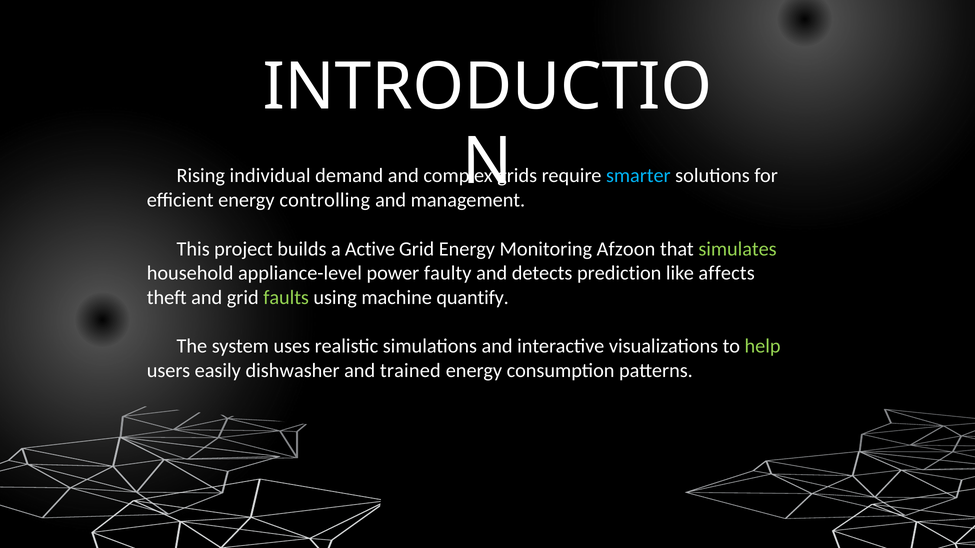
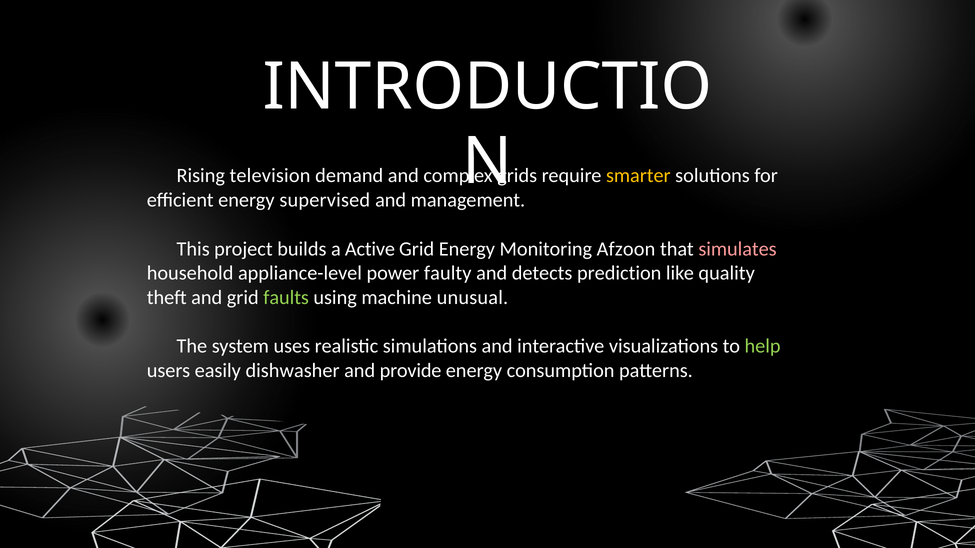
individual: individual -> television (270, 176)
smarter colour: light blue -> yellow (638, 176)
controlling: controlling -> supervised (325, 200)
simulates colour: light green -> pink (738, 249)
affects: affects -> quality (727, 273)
quantify: quantify -> unusual (472, 298)
trained: trained -> provide (411, 371)
